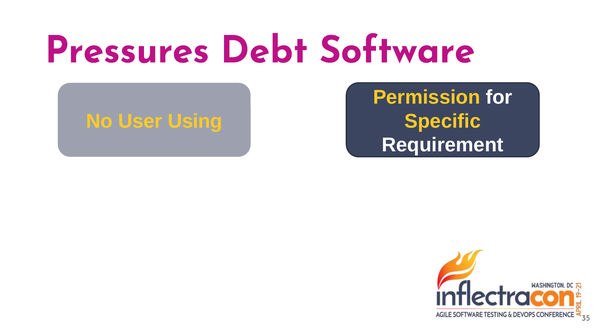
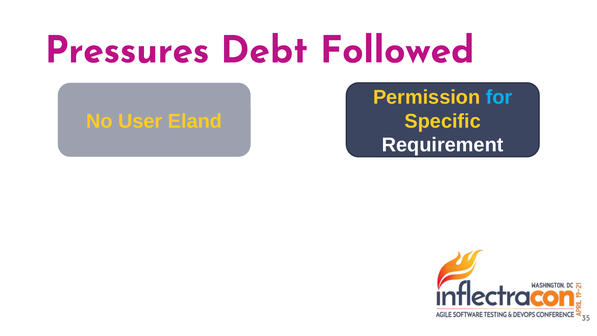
Software: Software -> Followed (397, 50)
for colour: white -> light blue (499, 97)
Using: Using -> Eland (195, 121)
